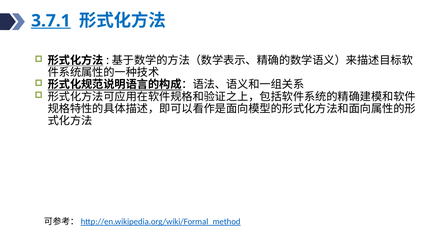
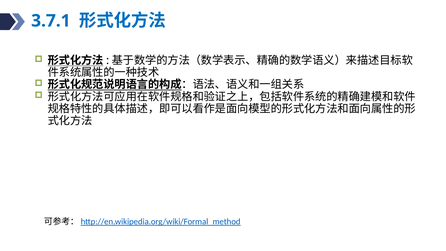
3.7.1 underline: present -> none (51, 21)
